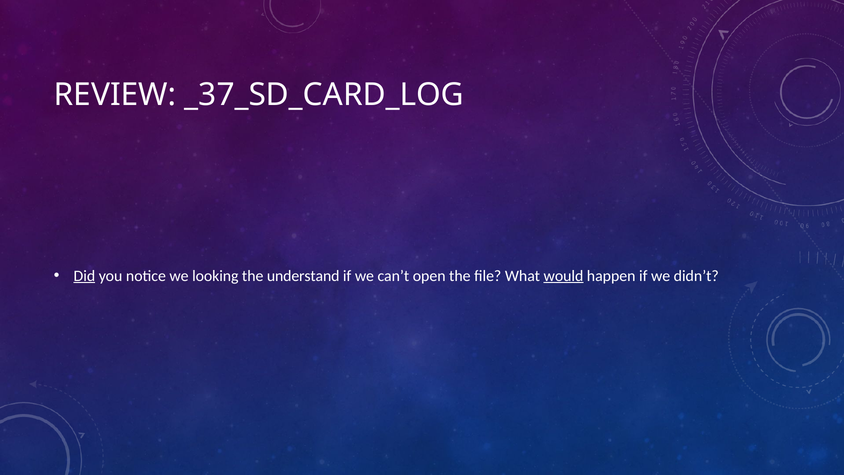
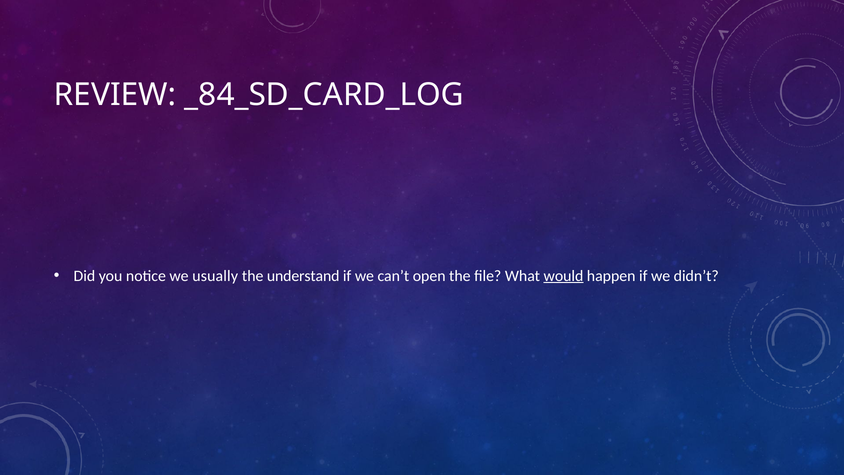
_37_SD_CARD_LOG: _37_SD_CARD_LOG -> _84_SD_CARD_LOG (324, 95)
Did underline: present -> none (84, 276)
looking: looking -> usually (215, 276)
